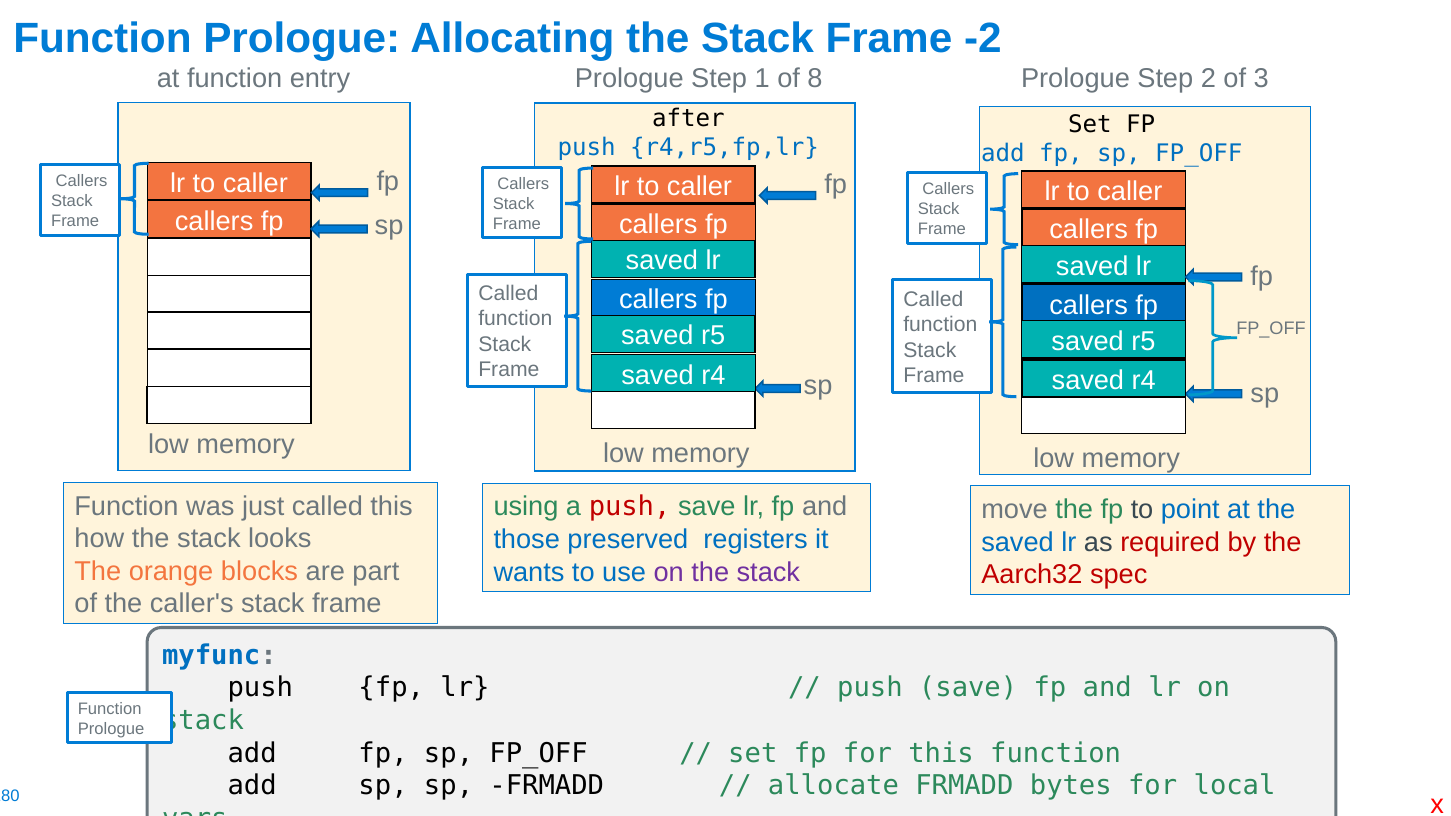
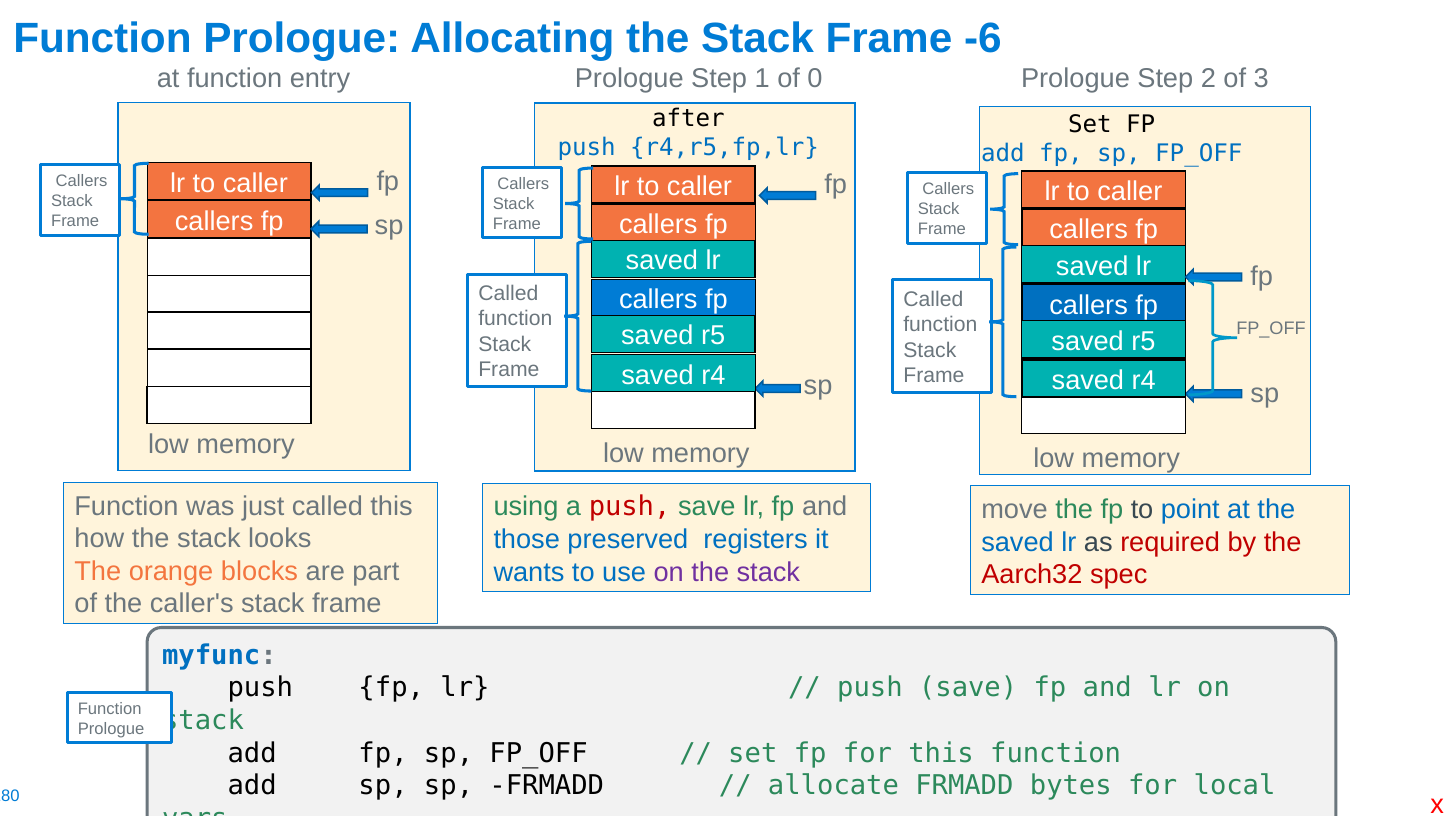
-2: -2 -> -6 (983, 39)
8: 8 -> 0 (815, 79)
